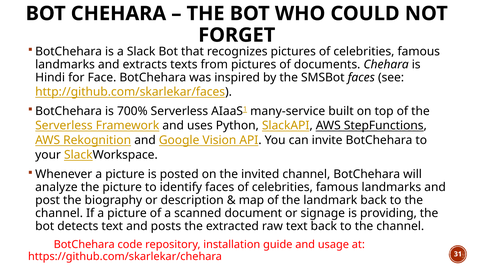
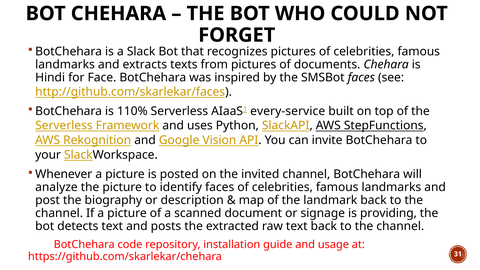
700%: 700% -> 110% (132, 111)
many-service: many-service -> every-service (288, 111)
